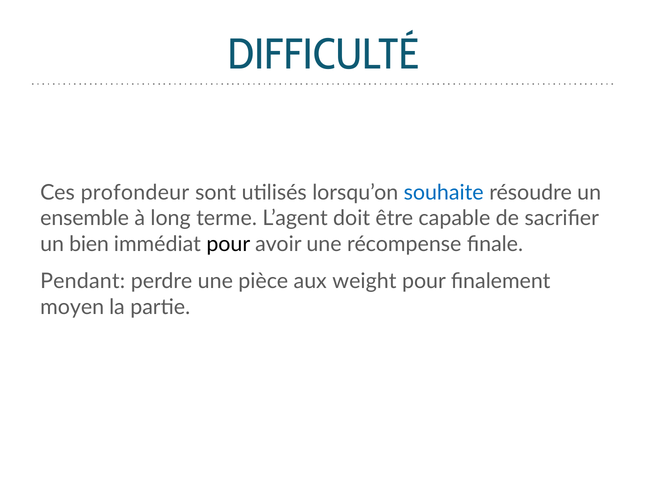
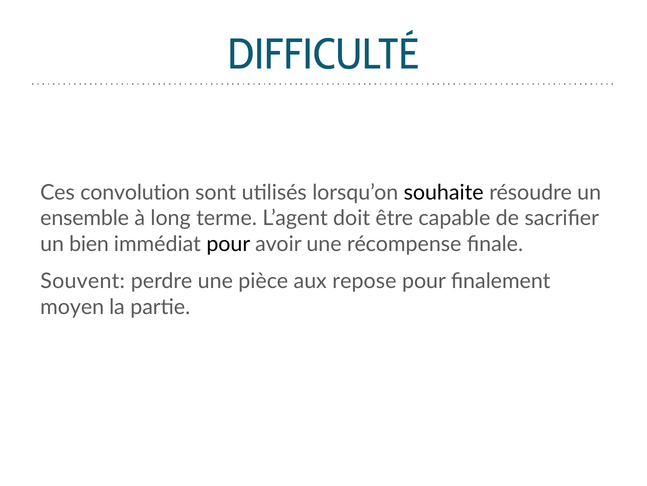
profondeur: profondeur -> convolution (135, 193)
souhaite colour: blue -> black (444, 193)
Pendant: Pendant -> Souvent (83, 281)
weight: weight -> repose (364, 281)
